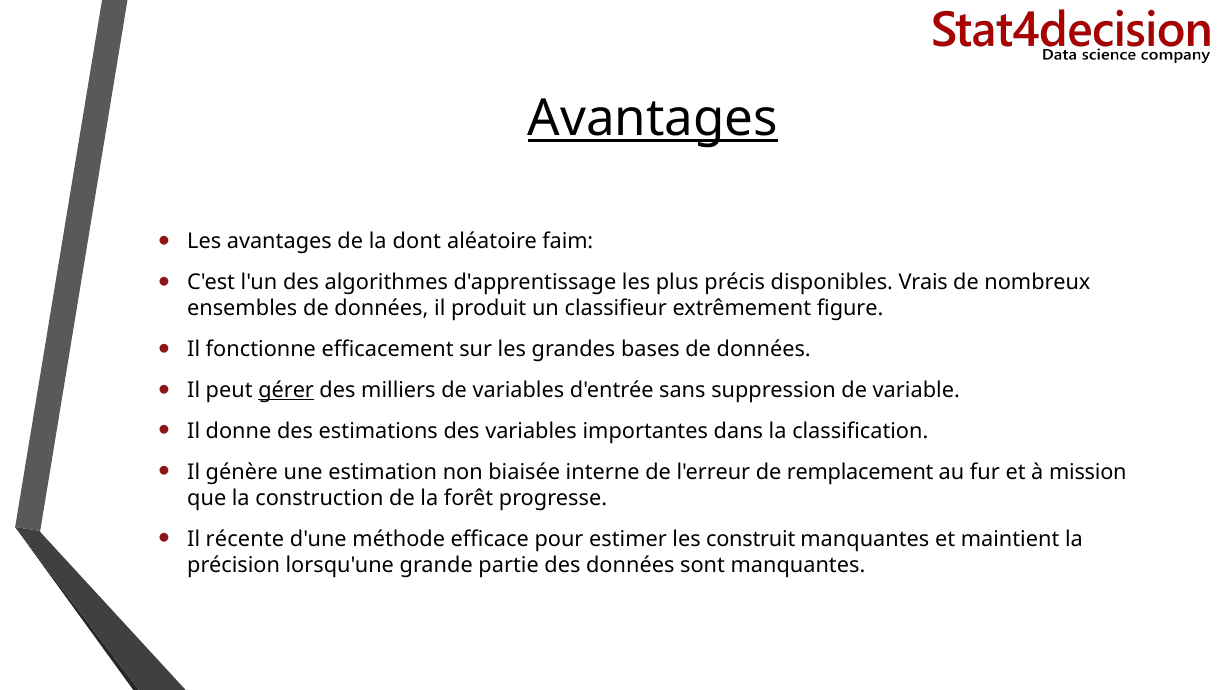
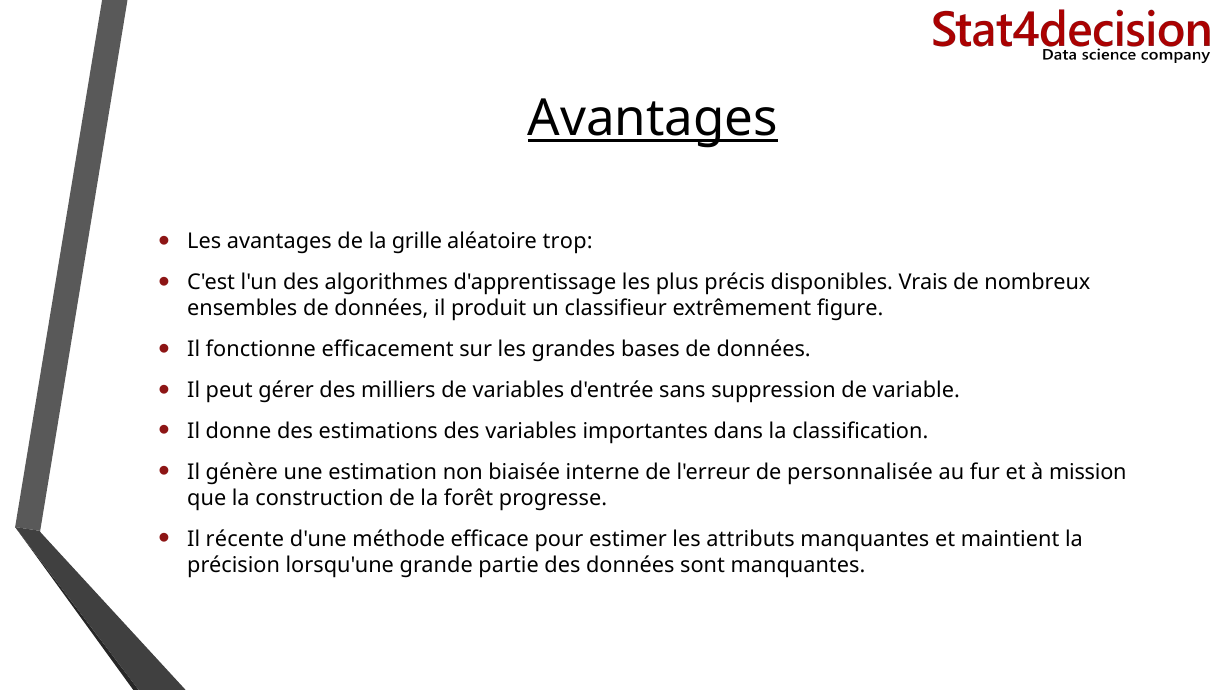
dont: dont -> grille (417, 241)
faim: faim -> trop (568, 241)
gérer underline: present -> none (286, 390)
remplacement: remplacement -> personnalisée (860, 472)
construit: construit -> attributs (751, 539)
